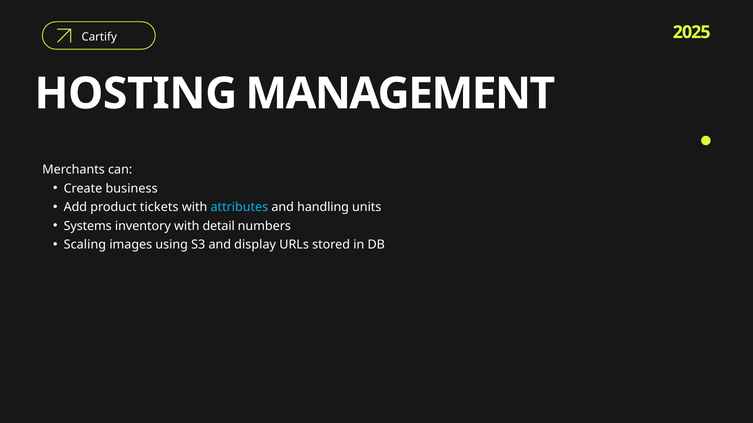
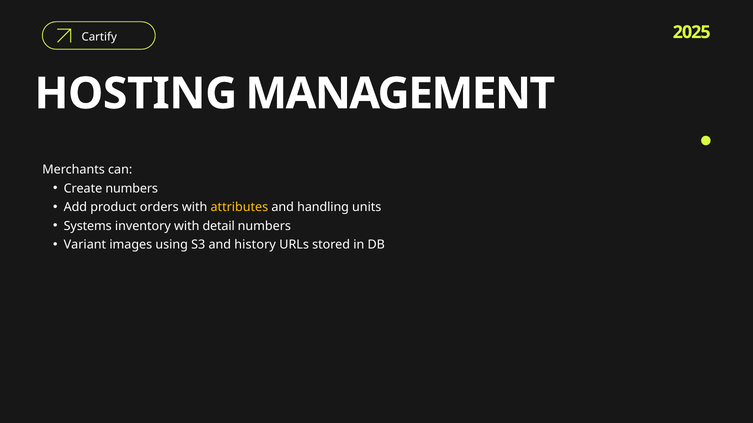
Create business: business -> numbers (132, 189)
tickets: tickets -> orders (159, 207)
attributes colour: light blue -> yellow (239, 207)
Scaling: Scaling -> Variant (85, 245)
display: display -> history (255, 245)
